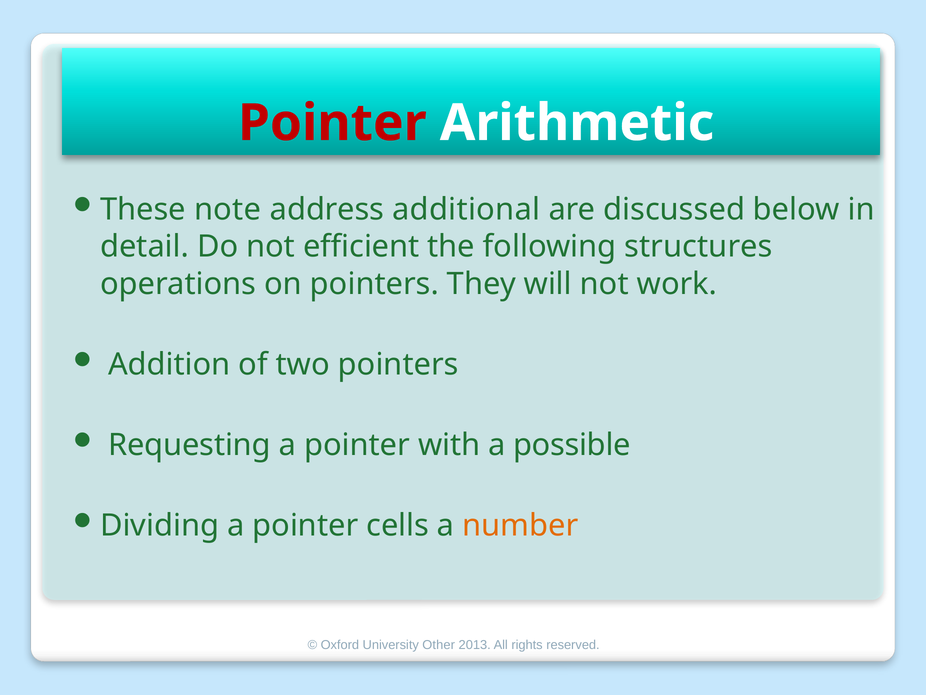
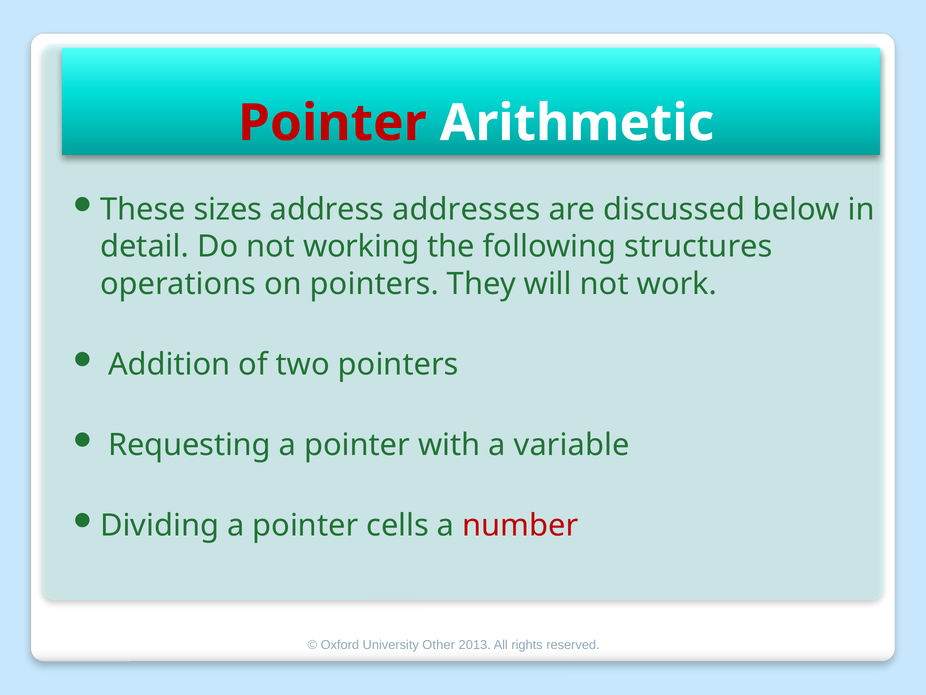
note: note -> sizes (228, 210)
additional: additional -> addresses (466, 210)
efficient: efficient -> working (361, 247)
possible: possible -> variable (572, 445)
number colour: orange -> red (520, 525)
